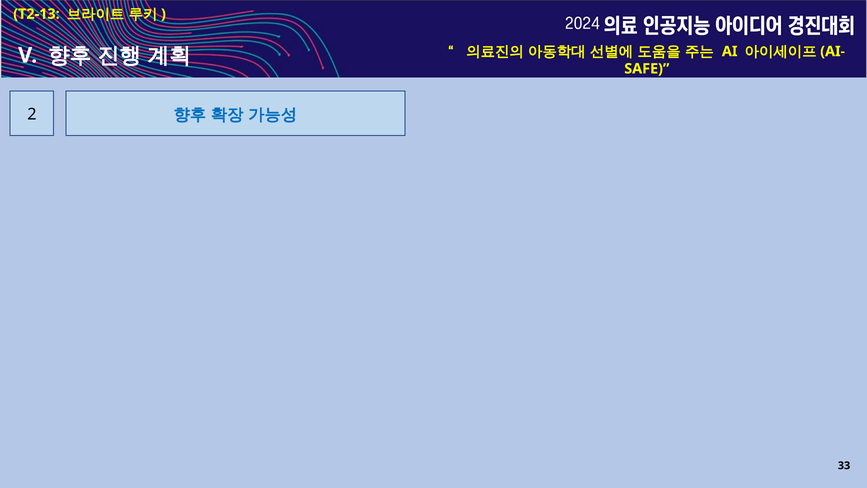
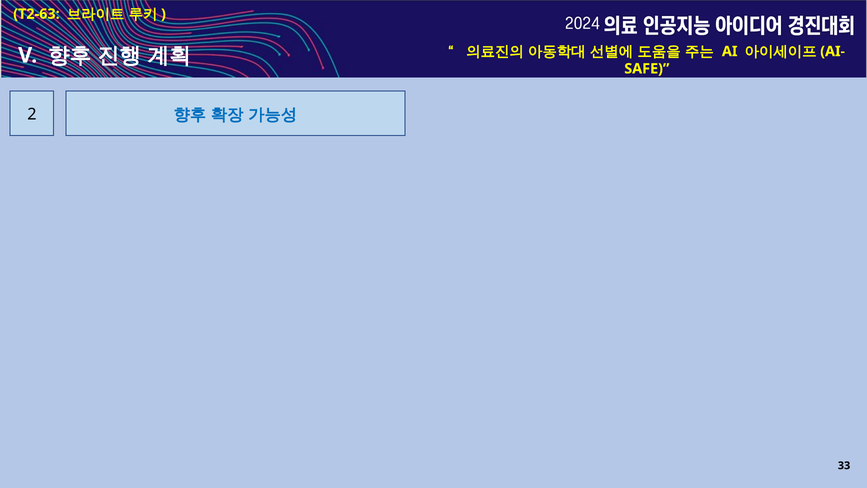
T2-13: T2-13 -> T2-63 (36, 14)
